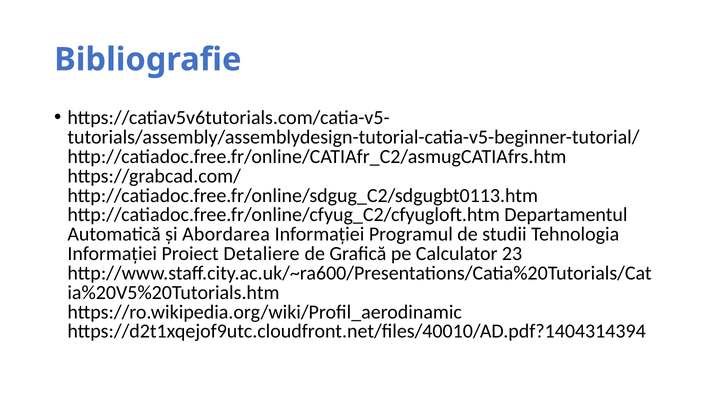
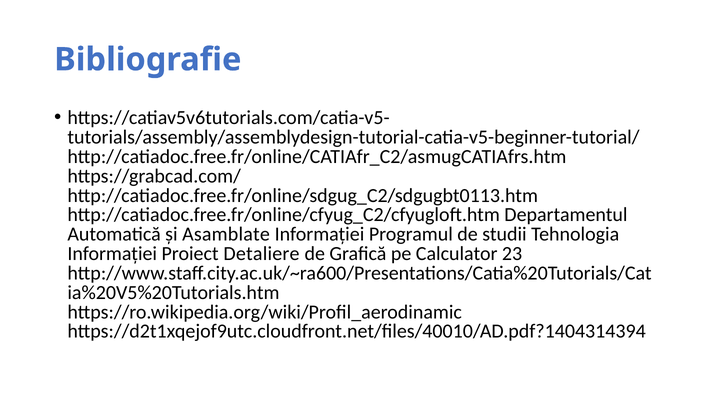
Abordarea: Abordarea -> Asamblate (226, 235)
